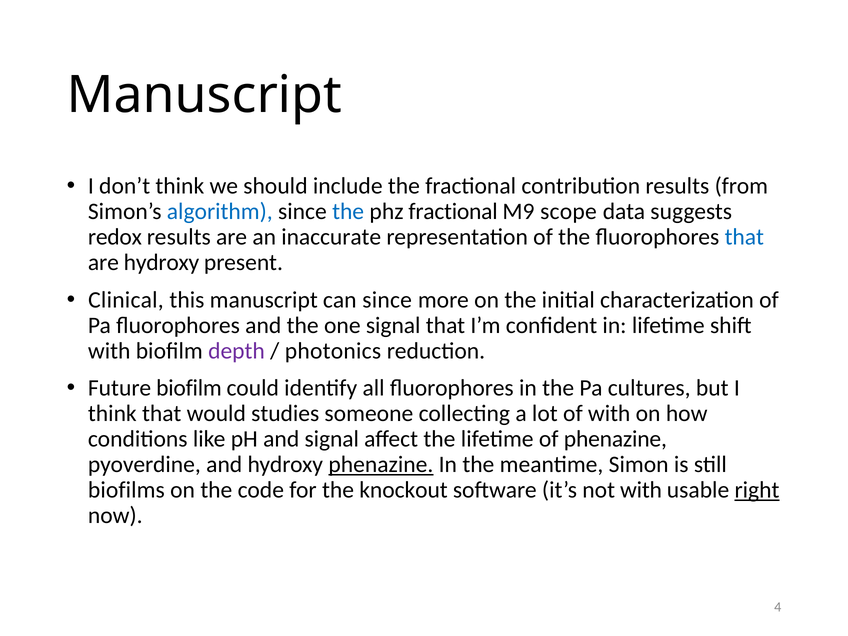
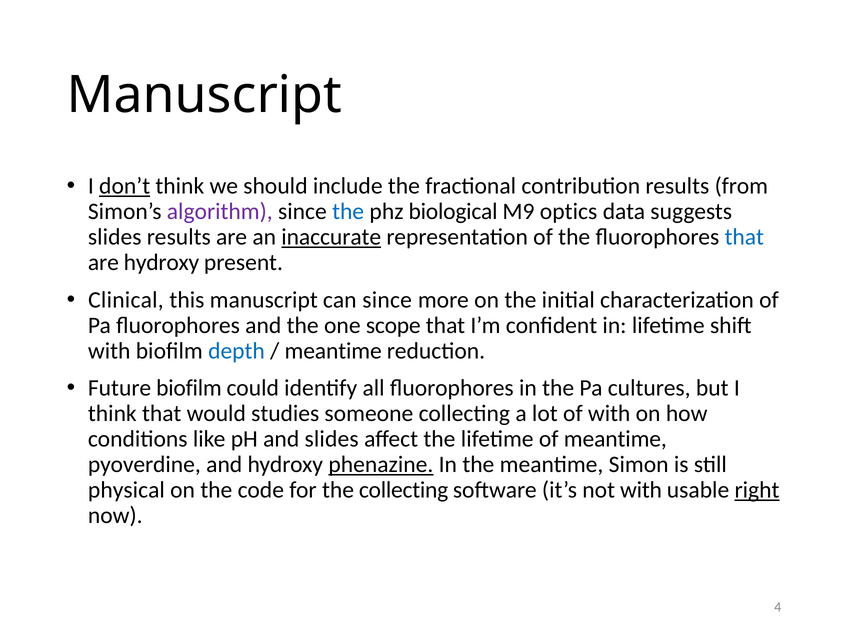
don’t underline: none -> present (125, 186)
algorithm colour: blue -> purple (220, 212)
phz fractional: fractional -> biological (453, 212)
scope: scope -> optics (569, 212)
redox: redox -> slides (115, 237)
inaccurate underline: none -> present (331, 237)
one signal: signal -> scope (393, 325)
depth colour: purple -> blue (237, 351)
photonics: photonics -> meantime (333, 351)
and signal: signal -> slides (332, 439)
of phenazine: phenazine -> meantime (615, 439)
biofilms: biofilms -> physical (126, 490)
the knockout: knockout -> collecting (404, 490)
